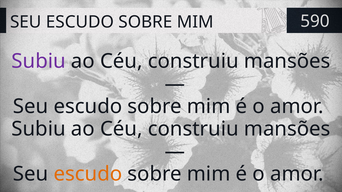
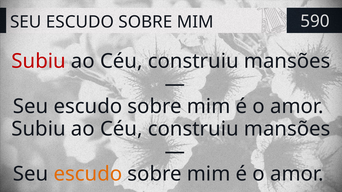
Subiu colour: purple -> red (39, 61)
